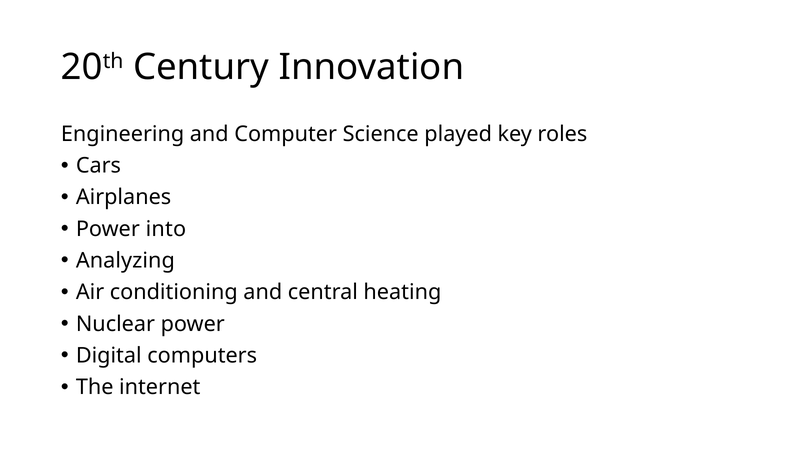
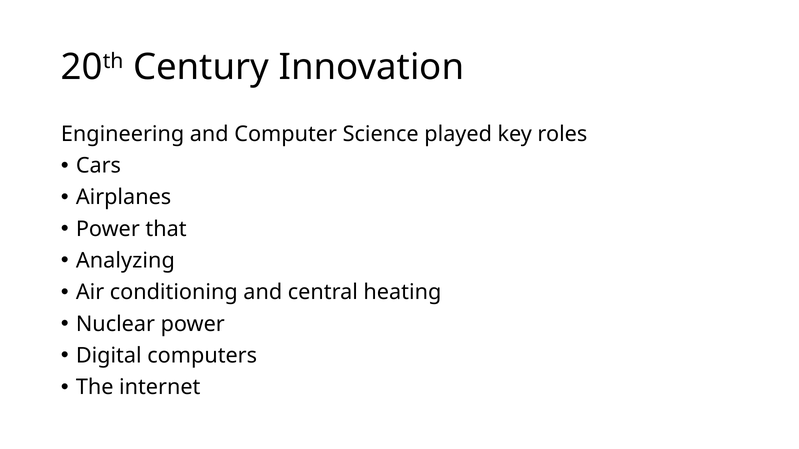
into: into -> that (166, 229)
